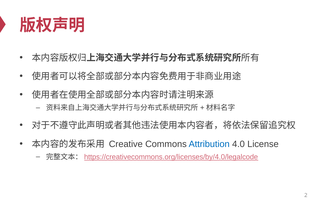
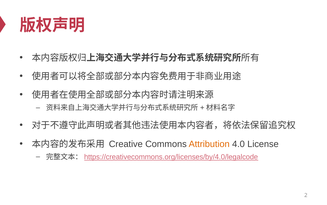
Attribution colour: blue -> orange (209, 144)
